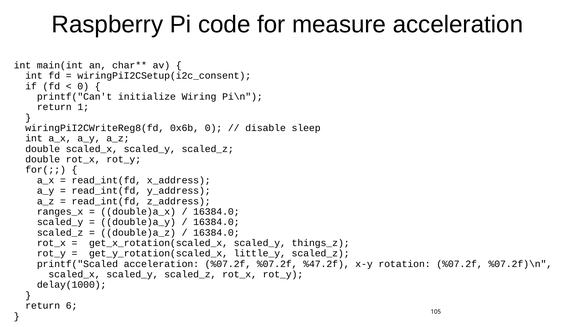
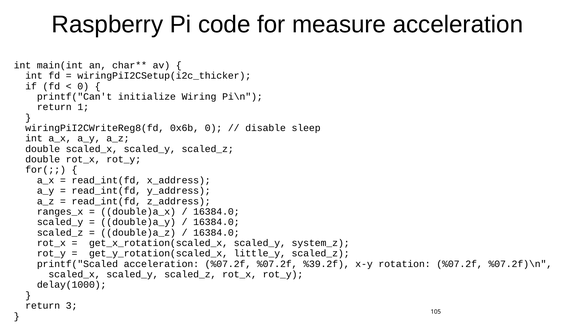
wiringPiI2CSetup(i2c_consent: wiringPiI2CSetup(i2c_consent -> wiringPiI2CSetup(i2c_thicker (164, 76)
things_z: things_z -> system_z (321, 243)
%47.2f: %47.2f -> %39.2f (326, 264)
6: 6 -> 3 (72, 306)
